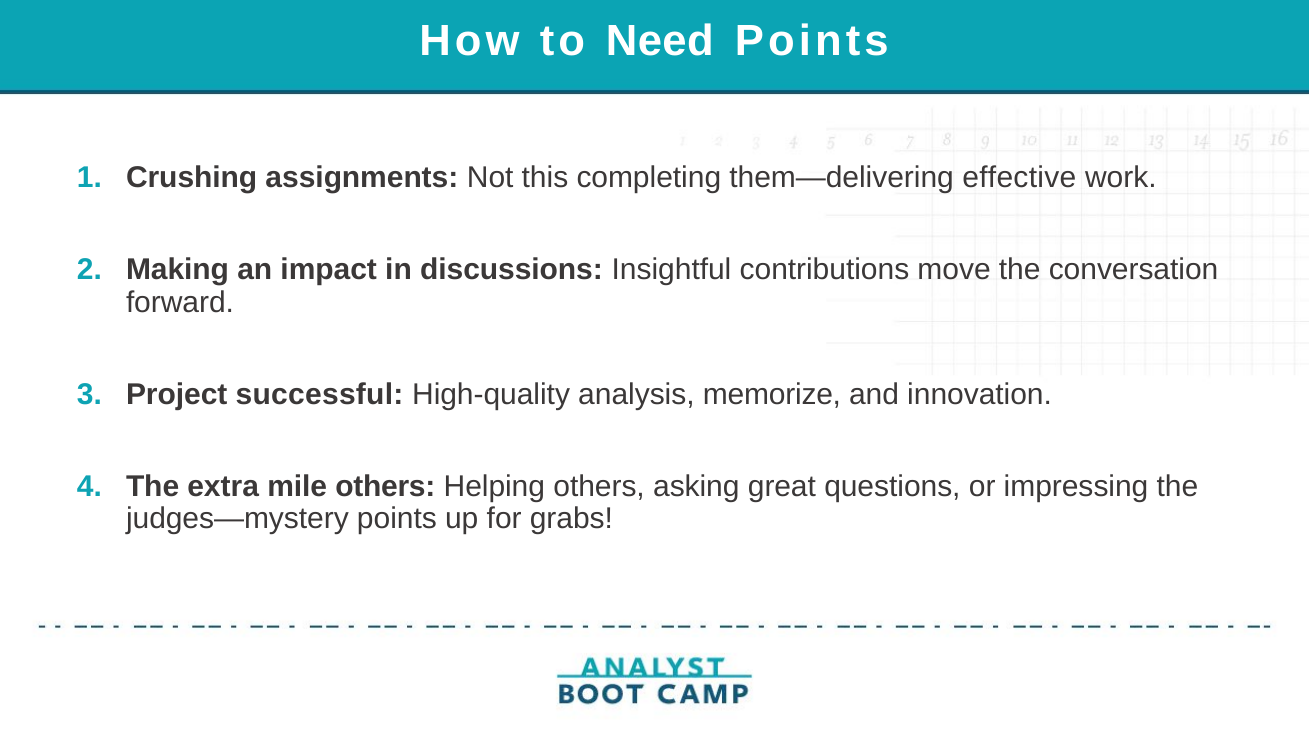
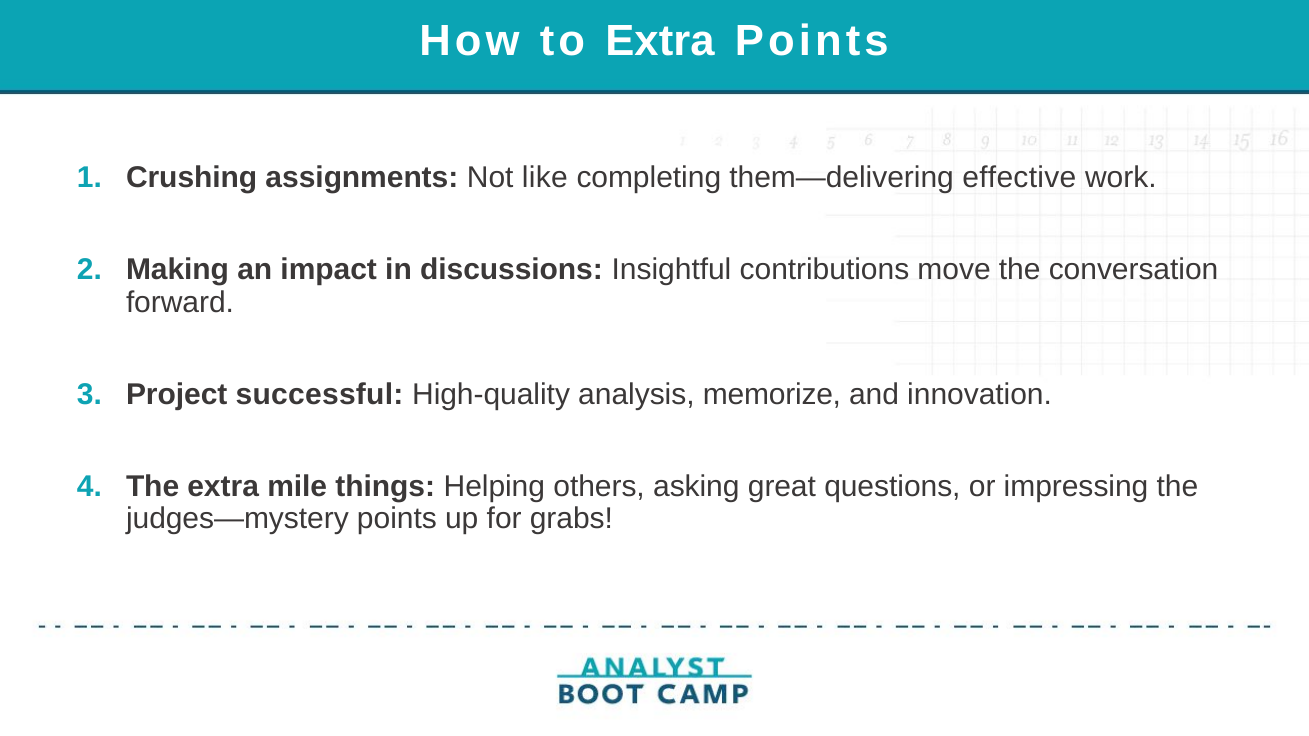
to Need: Need -> Extra (660, 42)
this: this -> like (545, 178)
mile others: others -> things (385, 486)
